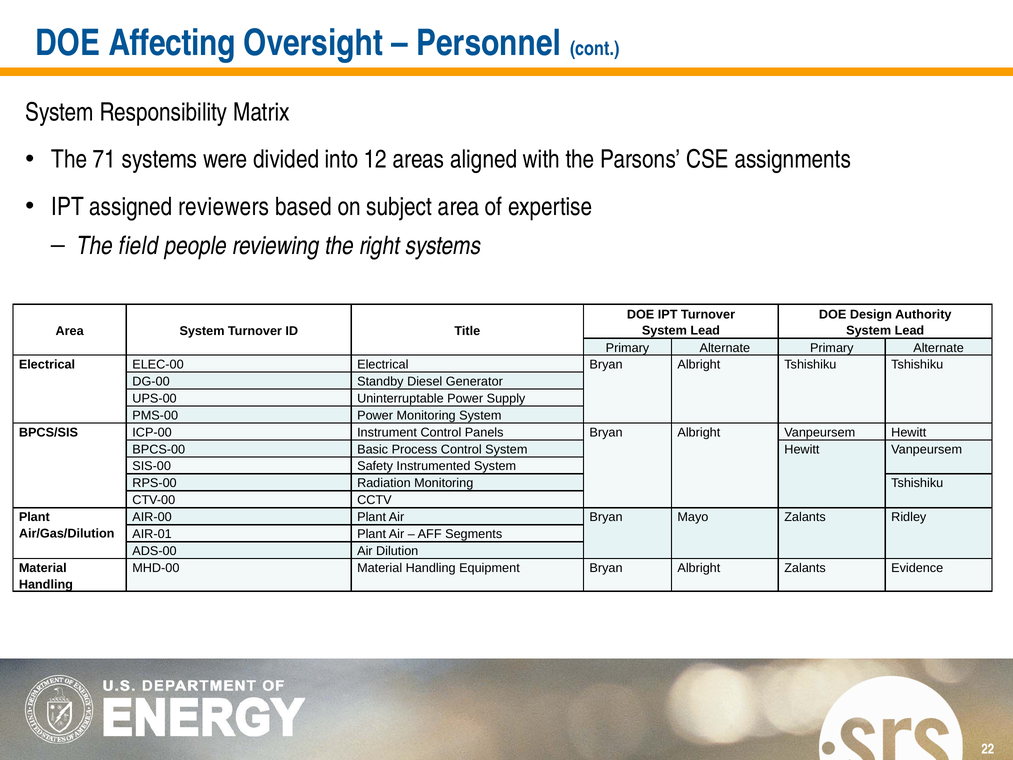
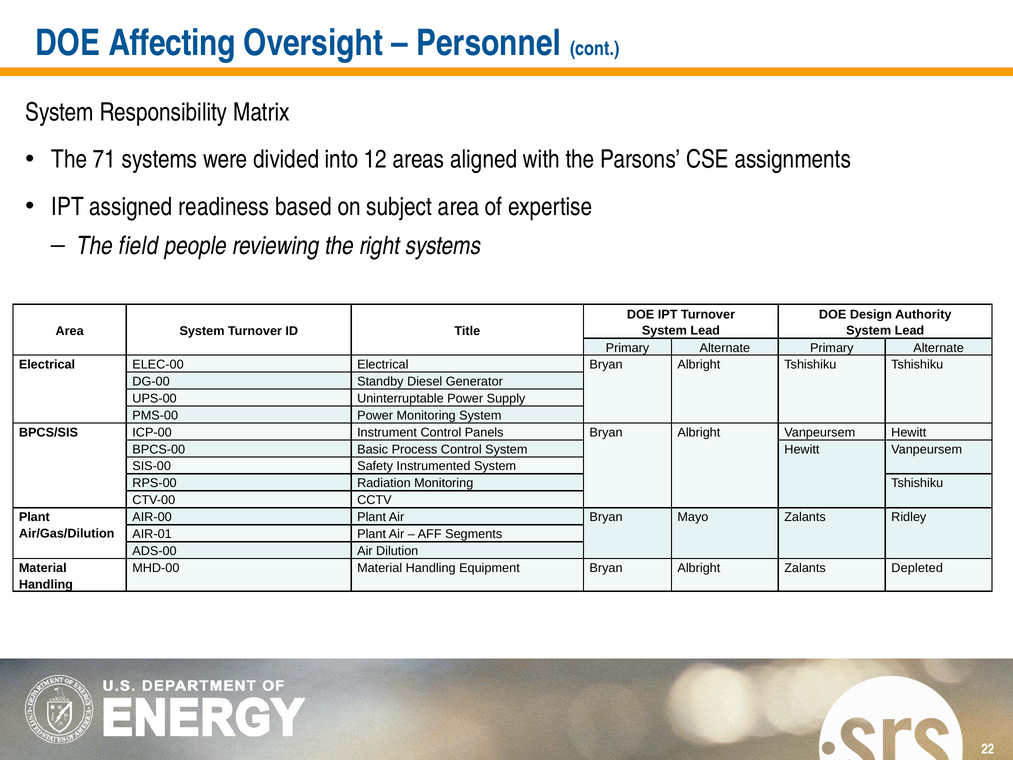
reviewers: reviewers -> readiness (224, 207)
Evidence: Evidence -> Depleted (917, 568)
